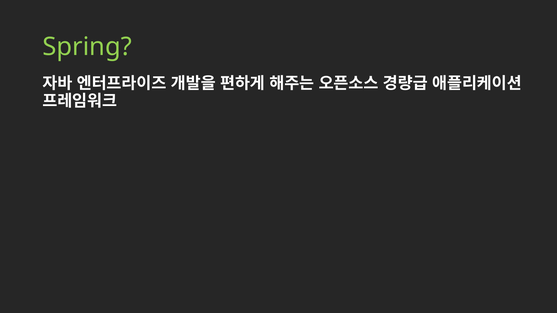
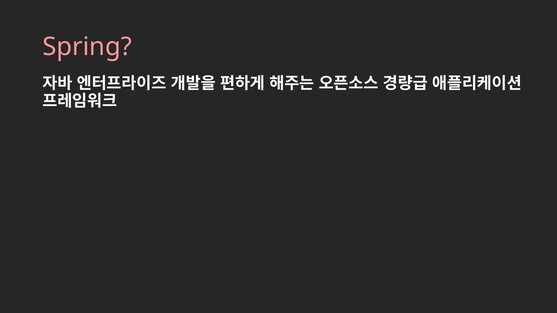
Spring colour: light green -> pink (87, 47)
